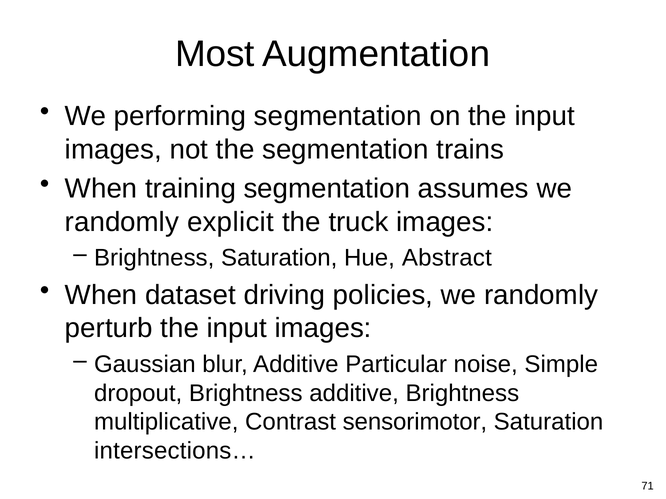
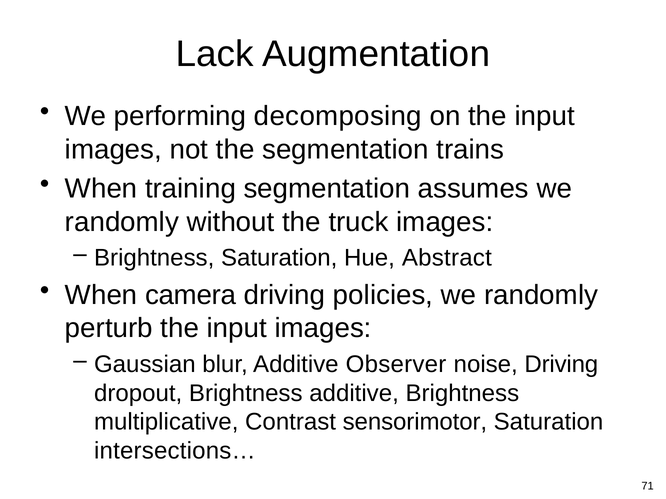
Most: Most -> Lack (215, 54)
performing segmentation: segmentation -> decomposing (338, 116)
explicit: explicit -> without (231, 222)
dataset: dataset -> camera (191, 295)
Particular: Particular -> Observer (396, 365)
noise Simple: Simple -> Driving (561, 365)
